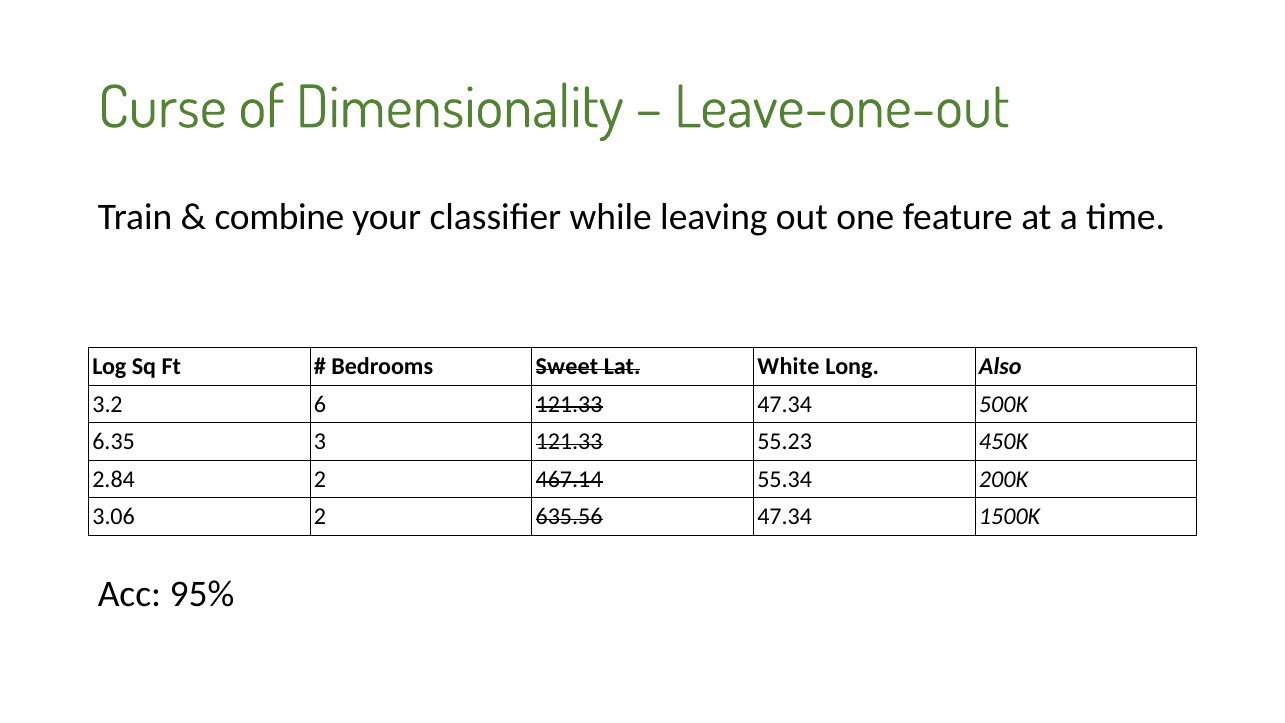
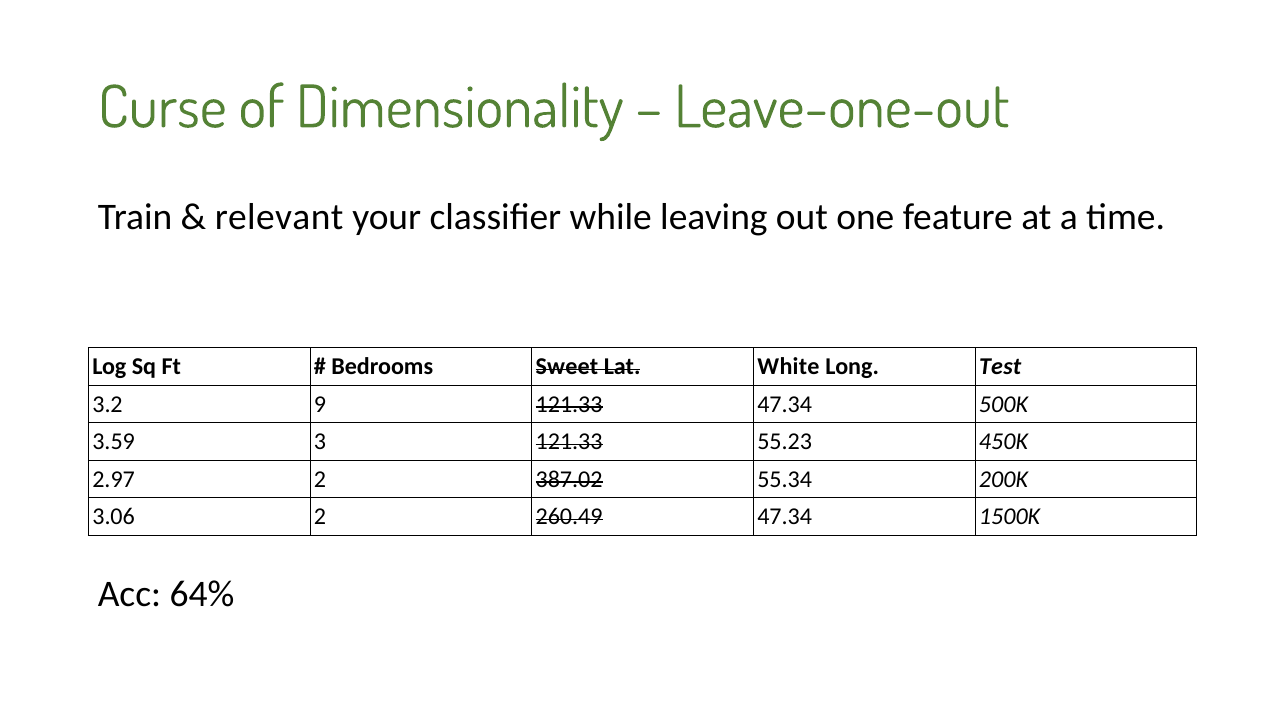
combine: combine -> relevant (279, 217)
Also: Also -> Test (1000, 367)
6: 6 -> 9 (320, 404)
6.35: 6.35 -> 3.59 (114, 442)
2.84: 2.84 -> 2.97 (114, 479)
467.14: 467.14 -> 387.02 (569, 479)
635.56: 635.56 -> 260.49 (569, 516)
95%: 95% -> 64% (202, 594)
